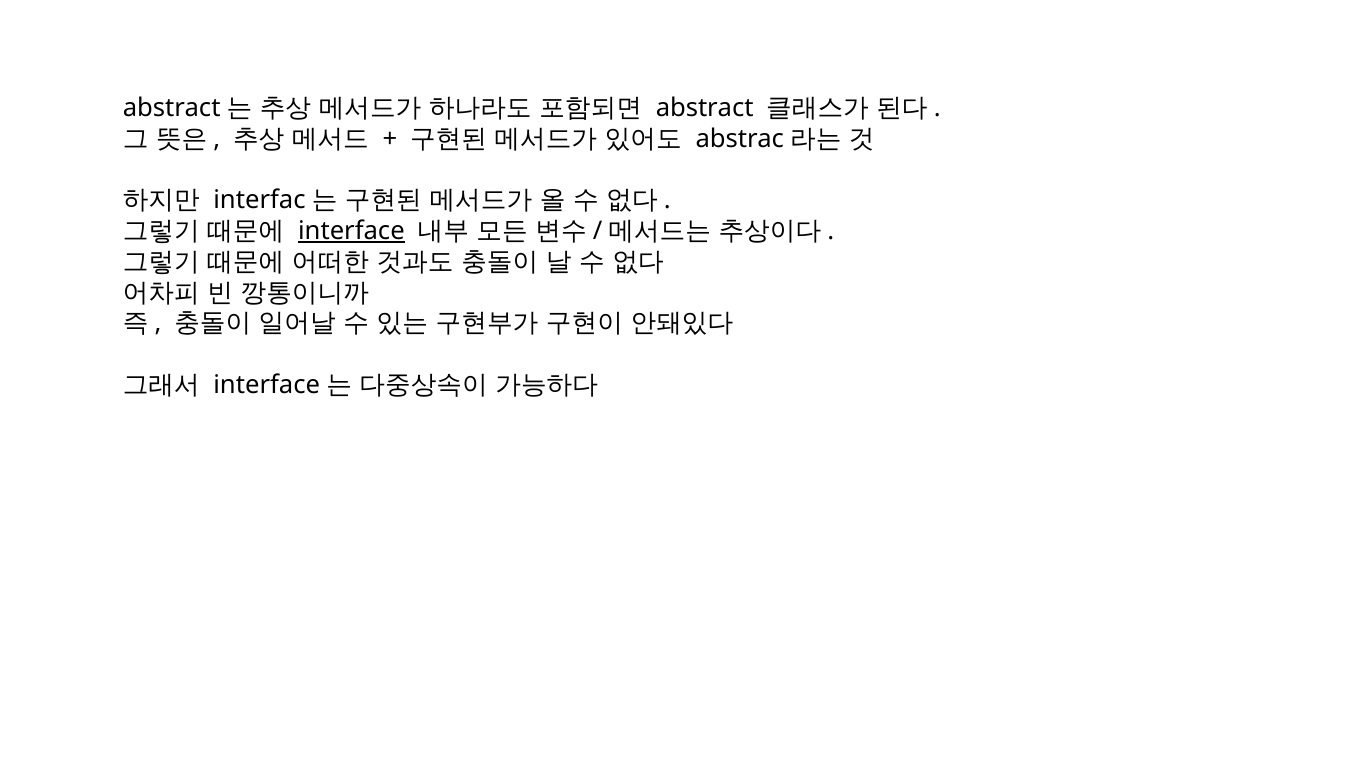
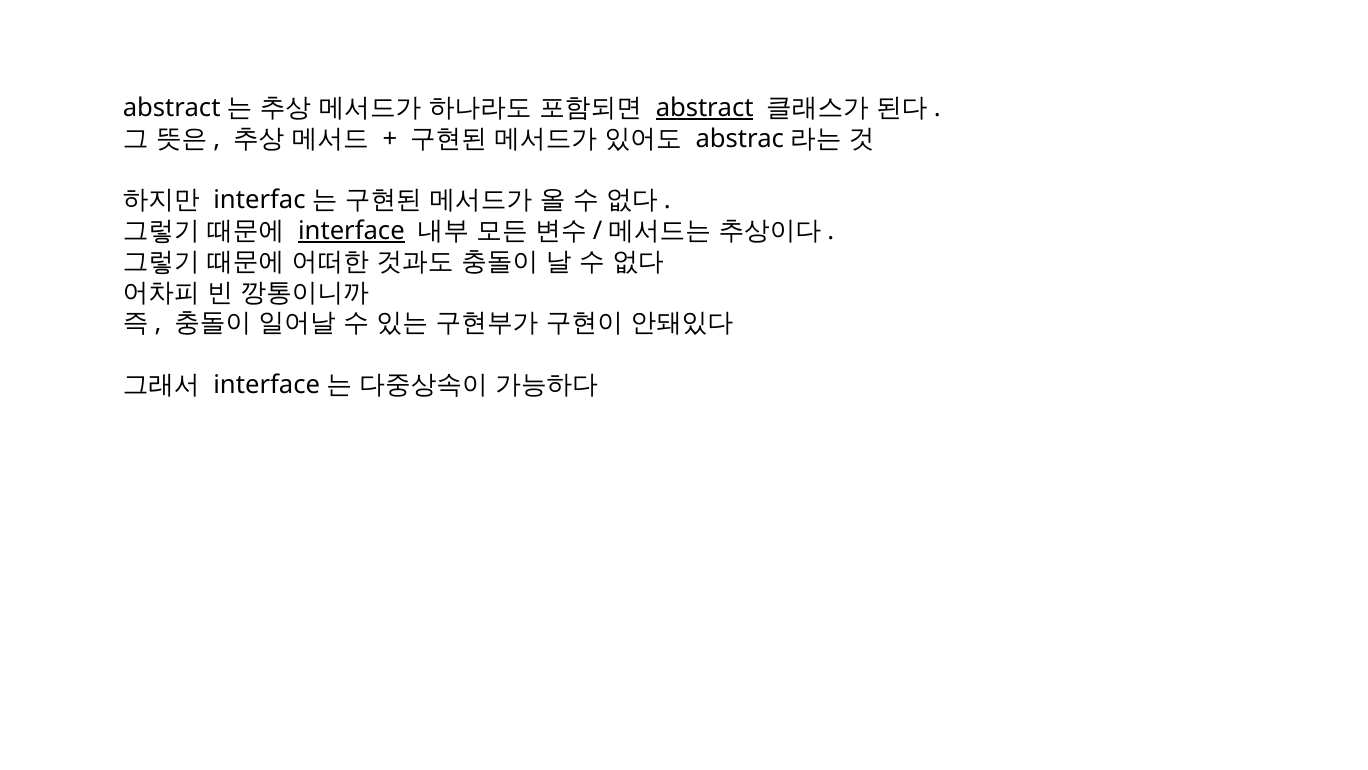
abstract underline: none -> present (705, 108)
